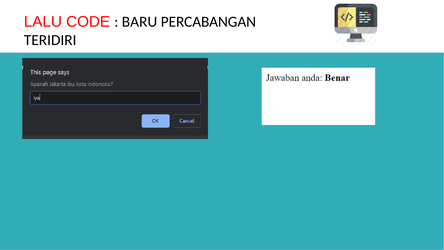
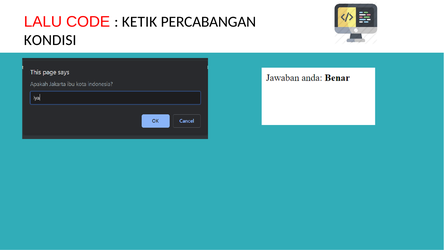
BARU: BARU -> KETIK (139, 22)
TERIDIRI: TERIDIRI -> KONDISI (50, 40)
